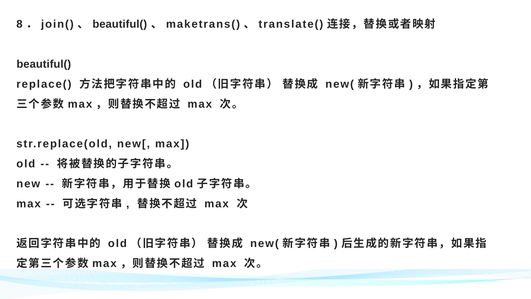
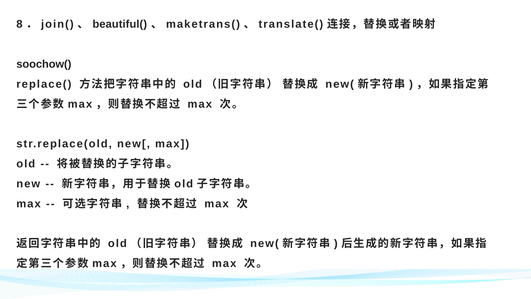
beautiful(: beautiful( -> soochow( (44, 64)
